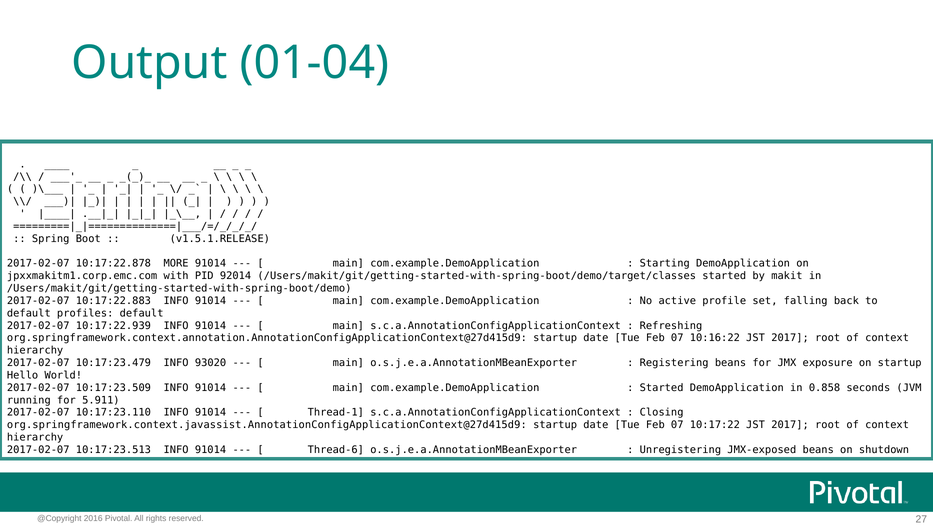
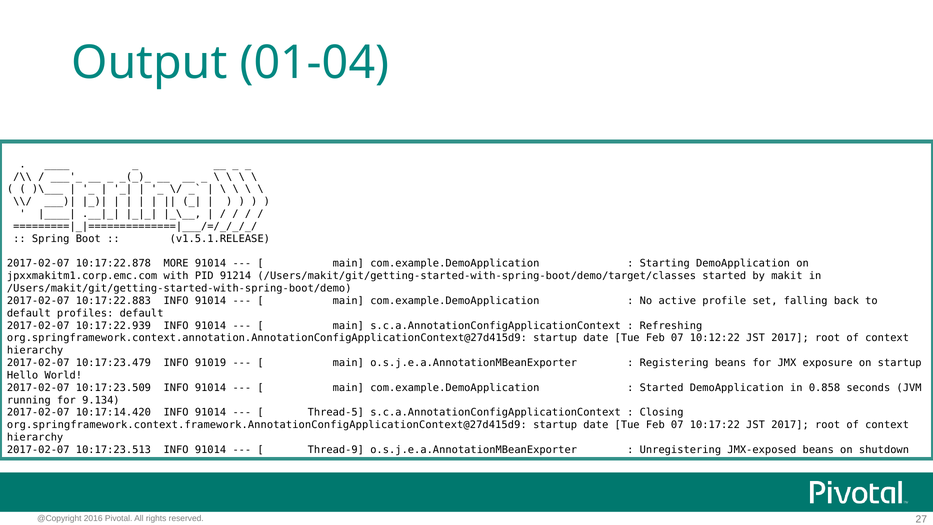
92014: 92014 -> 91214 (236, 276)
10:16:22: 10:16:22 -> 10:12:22 (715, 338)
93020: 93020 -> 91019 (211, 363)
5.911: 5.911 -> 9.134 (101, 400)
10:17:23.110: 10:17:23.110 -> 10:17:14.420 (113, 412)
Thread-1: Thread-1 -> Thread-5 (336, 412)
org.springframework.context.javassist.AnnotationConfigApplicationContext@27d415d9: org.springframework.context.javassist.AnnotationConfigApplicationContext@27d415d9 -> org.springframework.context.framework.AnnotationConfigApplicationContext@27d415d9 (267, 425)
Thread-6: Thread-6 -> Thread-9 (336, 450)
